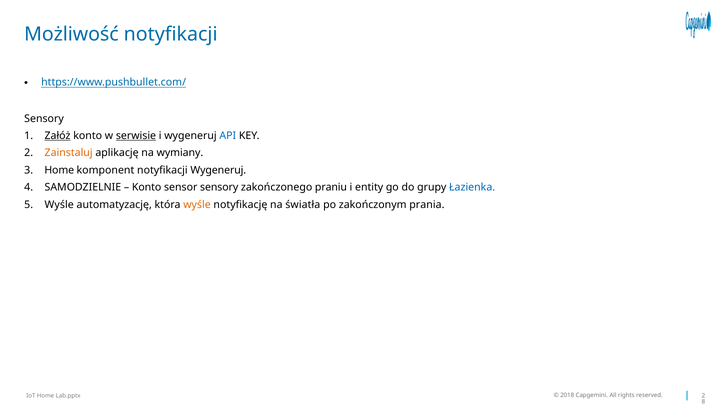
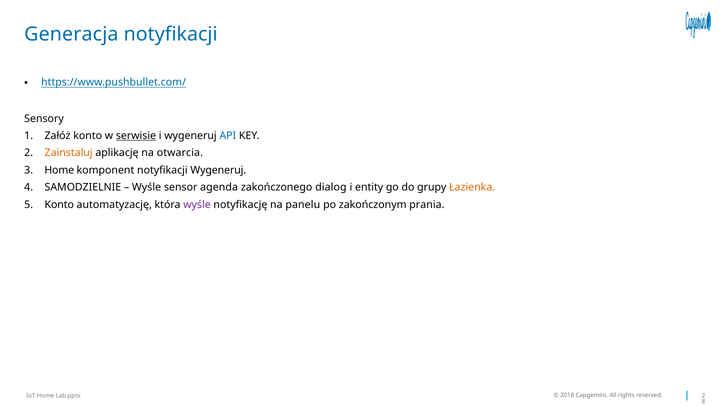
Możliwość: Możliwość -> Generacja (71, 34)
Załóż underline: present -> none (58, 136)
wymiany: wymiany -> otwarcia (180, 153)
Konto: Konto -> Wyśle (147, 187)
sensor sensory: sensory -> agenda (219, 187)
praniu: praniu -> dialog (331, 187)
Łazienka colour: blue -> orange (472, 187)
Wyśle: Wyśle -> Konto (59, 205)
wyśle colour: orange -> purple (197, 205)
światła: światła -> panelu (303, 205)
